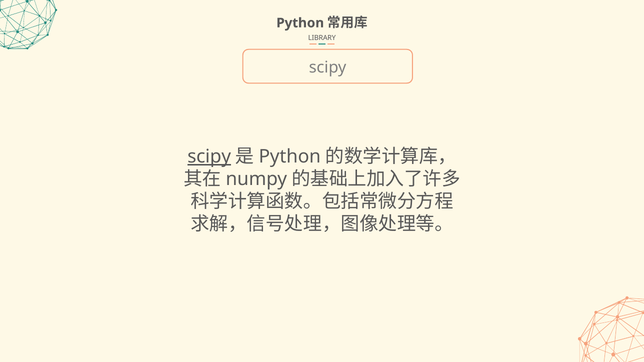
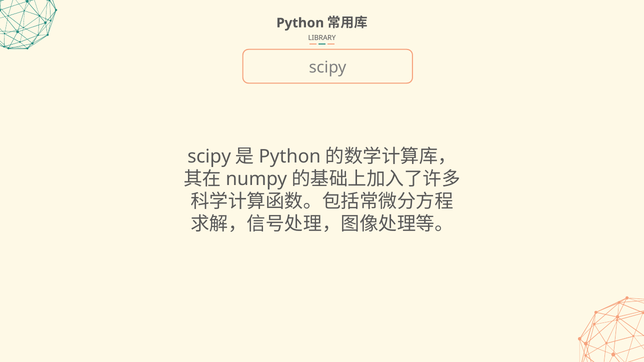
scipy underline: present -> none (209, 157)
